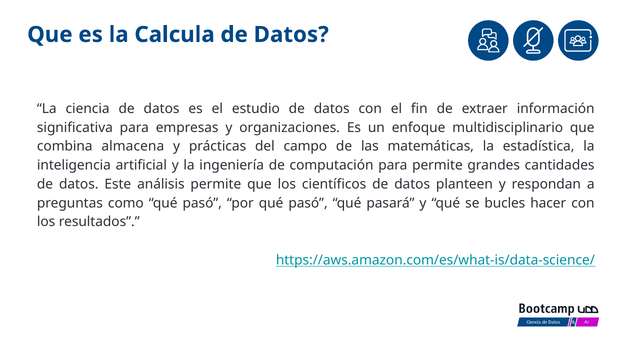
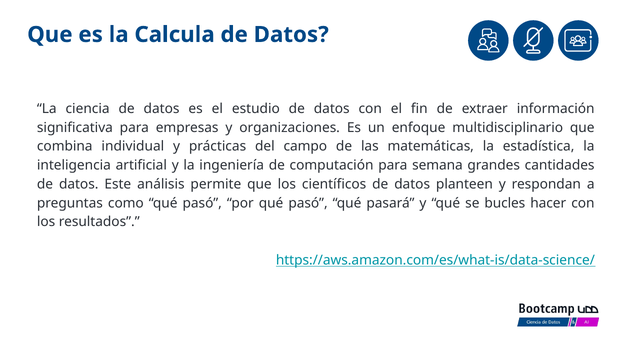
almacena: almacena -> individual (133, 146)
para permite: permite -> semana (437, 165)
